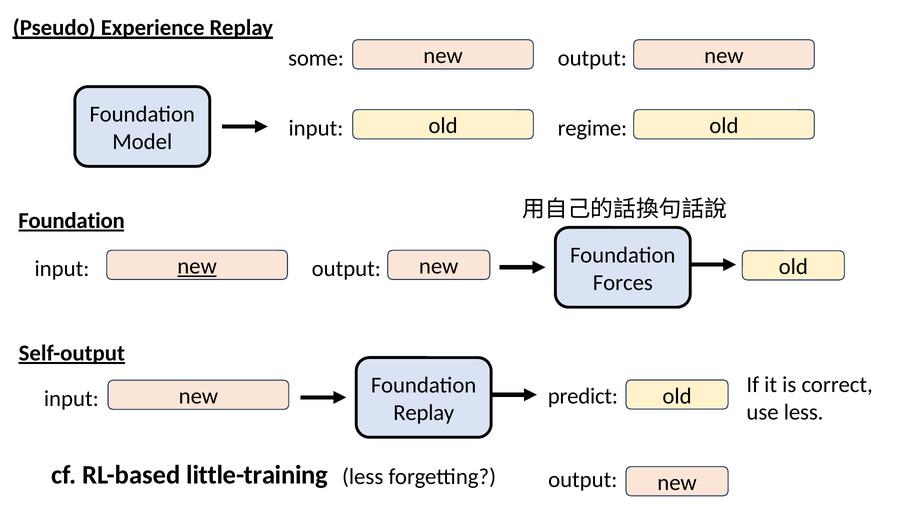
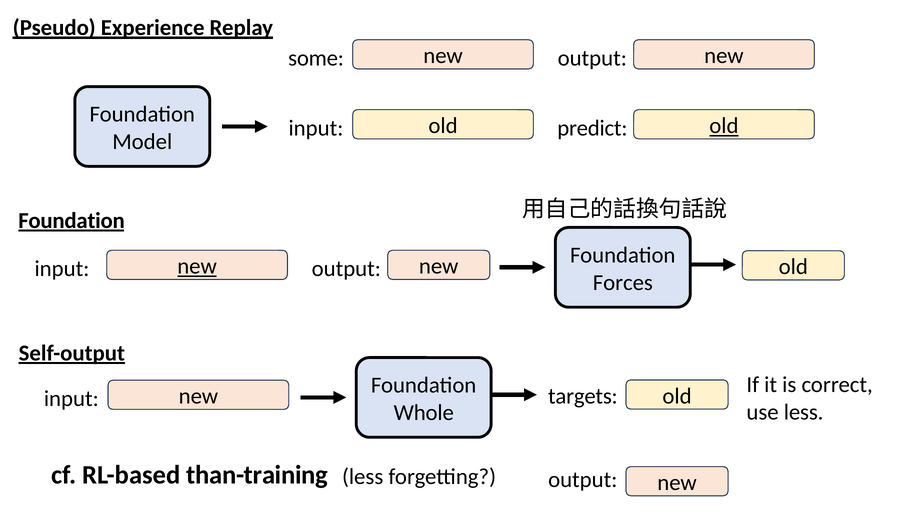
old underline: none -> present (724, 126)
regime: regime -> predict (592, 128)
predict: predict -> targets (583, 396)
Replay: Replay -> Whole (424, 413)
little-training: little-training -> than-training (257, 475)
